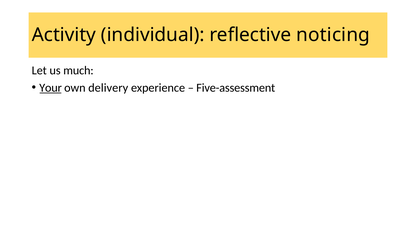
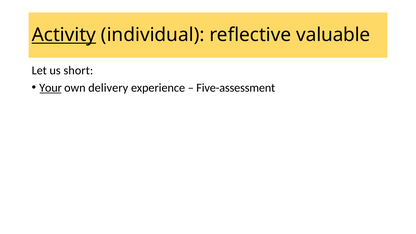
Activity underline: none -> present (64, 35)
noticing: noticing -> valuable (333, 35)
much: much -> short (78, 70)
